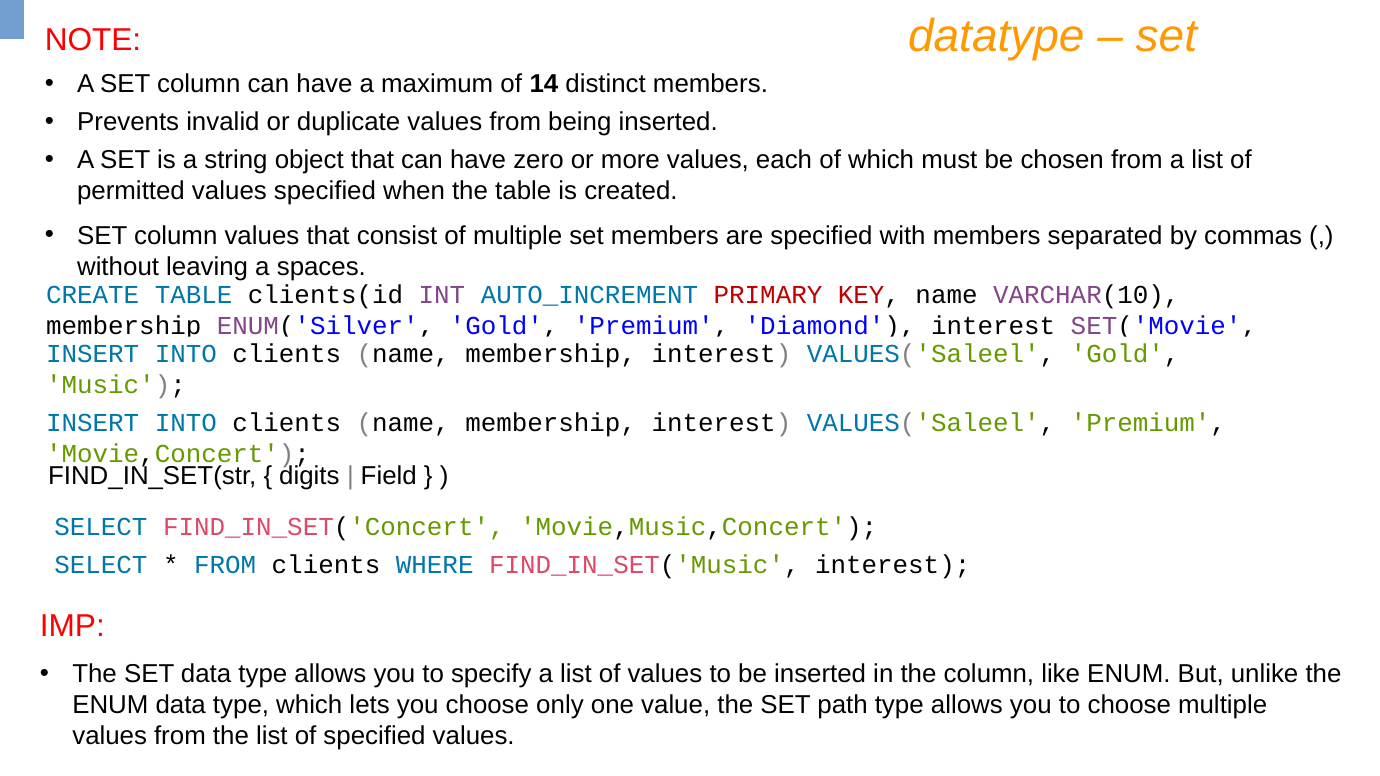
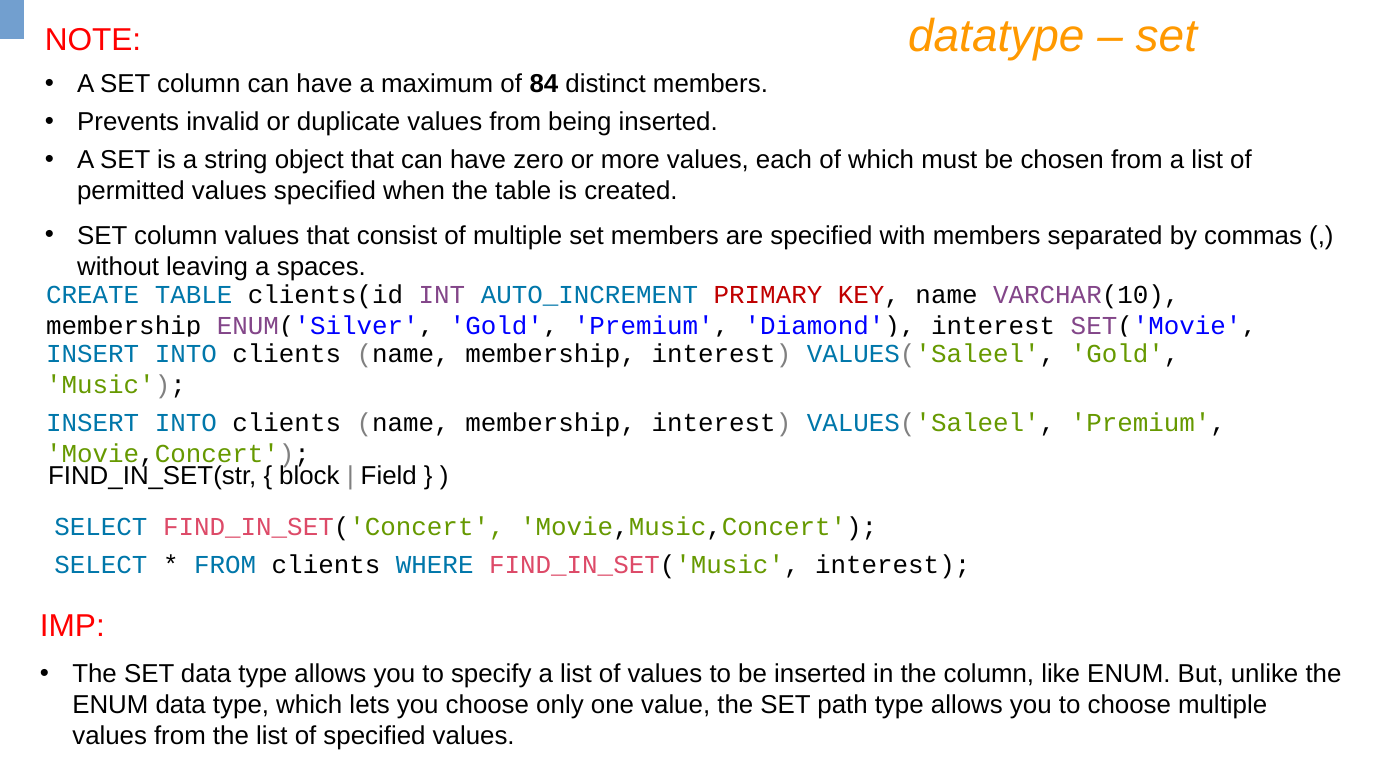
14: 14 -> 84 (544, 84)
digits: digits -> block (309, 476)
